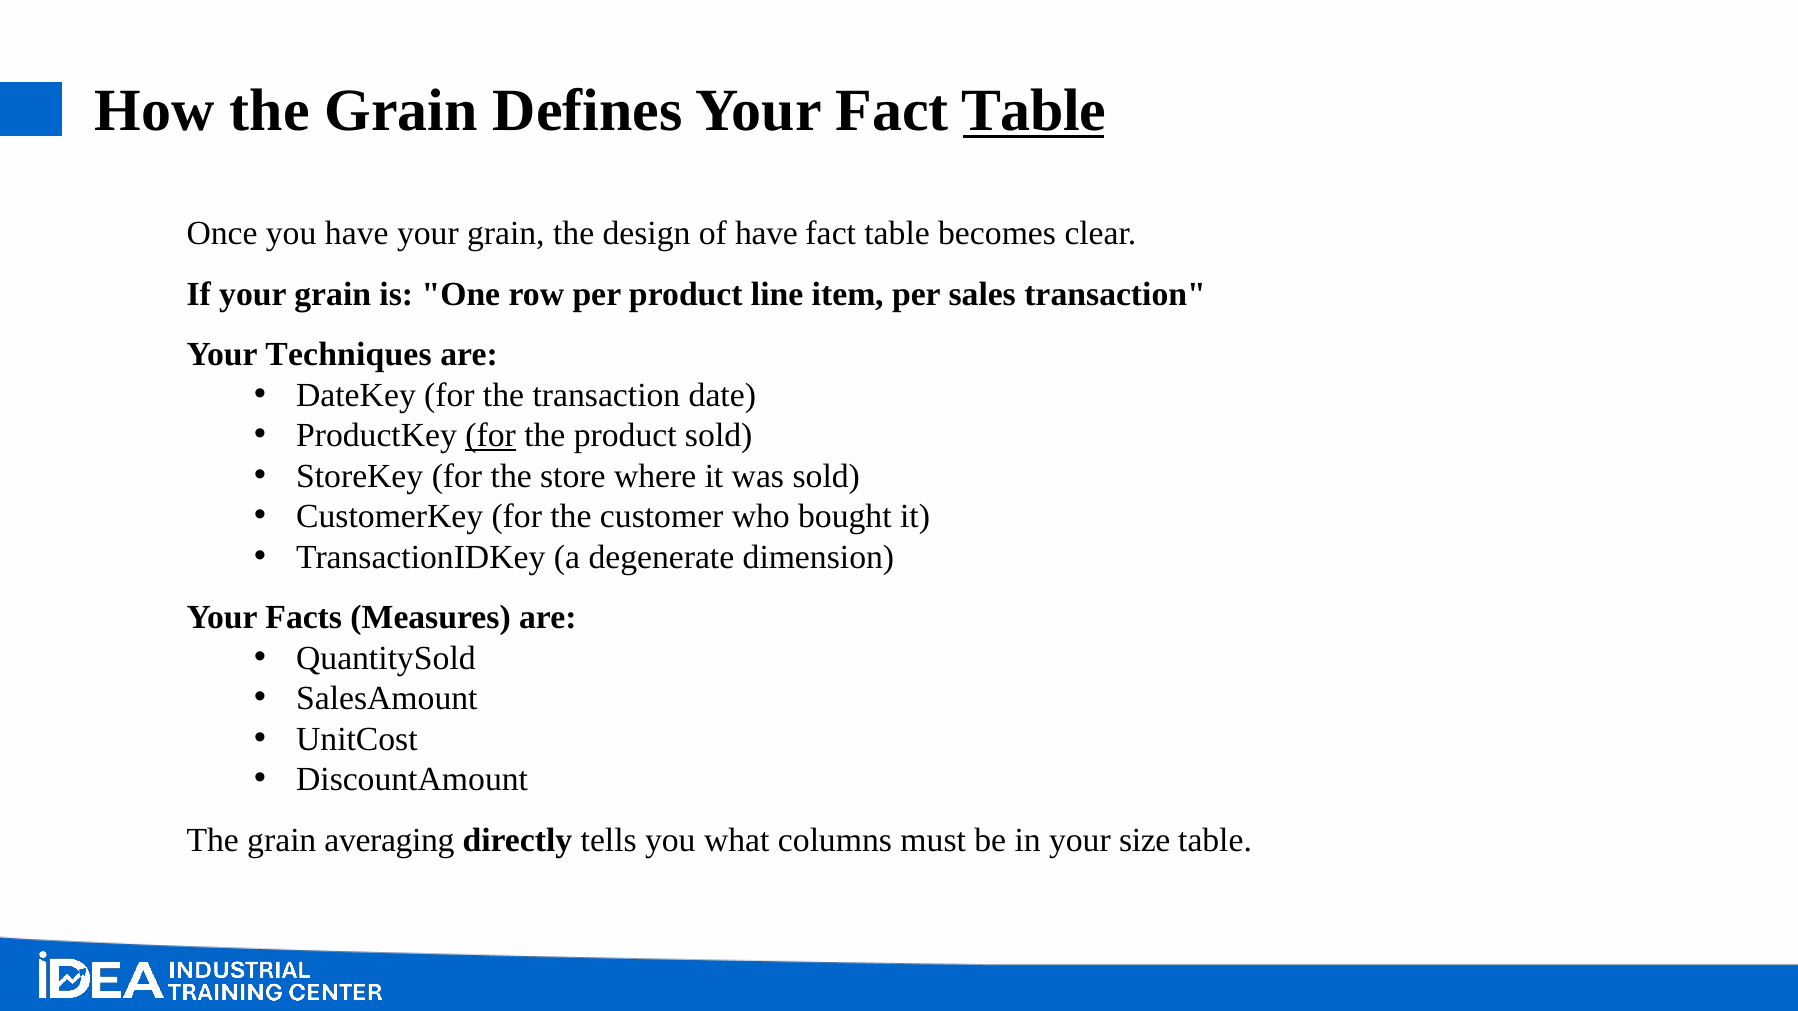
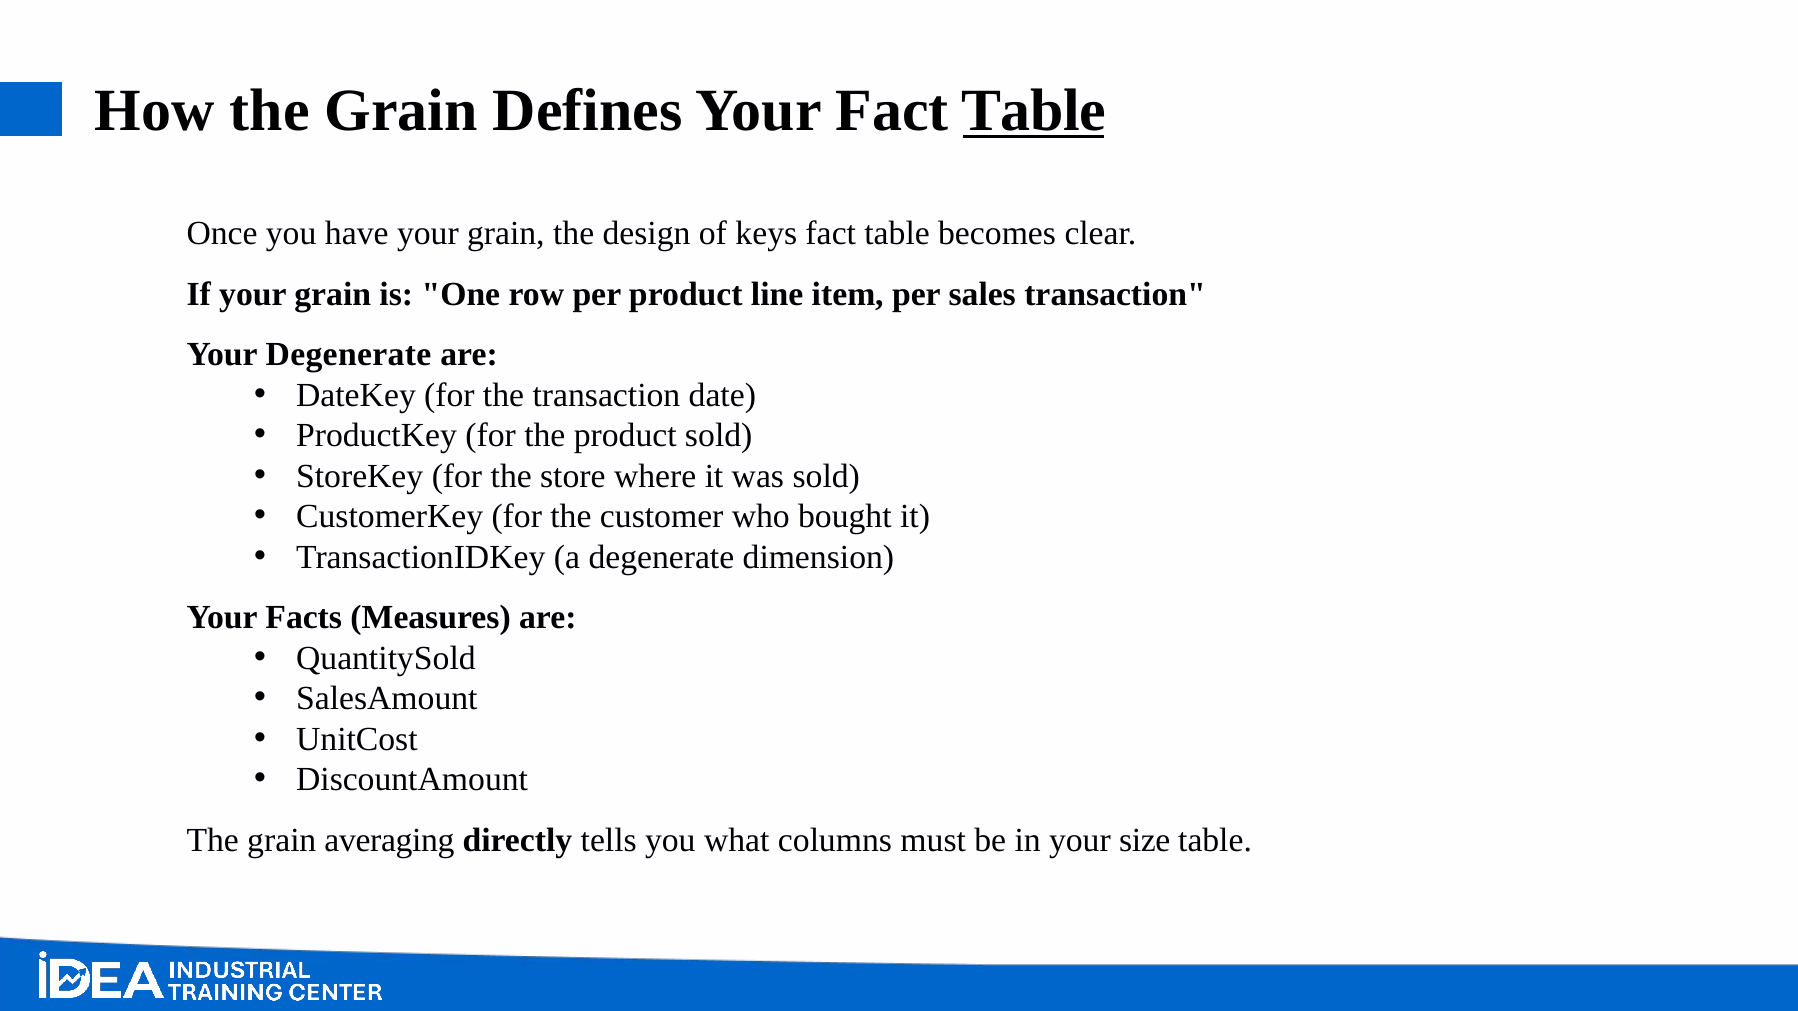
of have: have -> keys (766, 234)
Your Techniques: Techniques -> Degenerate (348, 355)
for underline: present -> none (491, 436)
